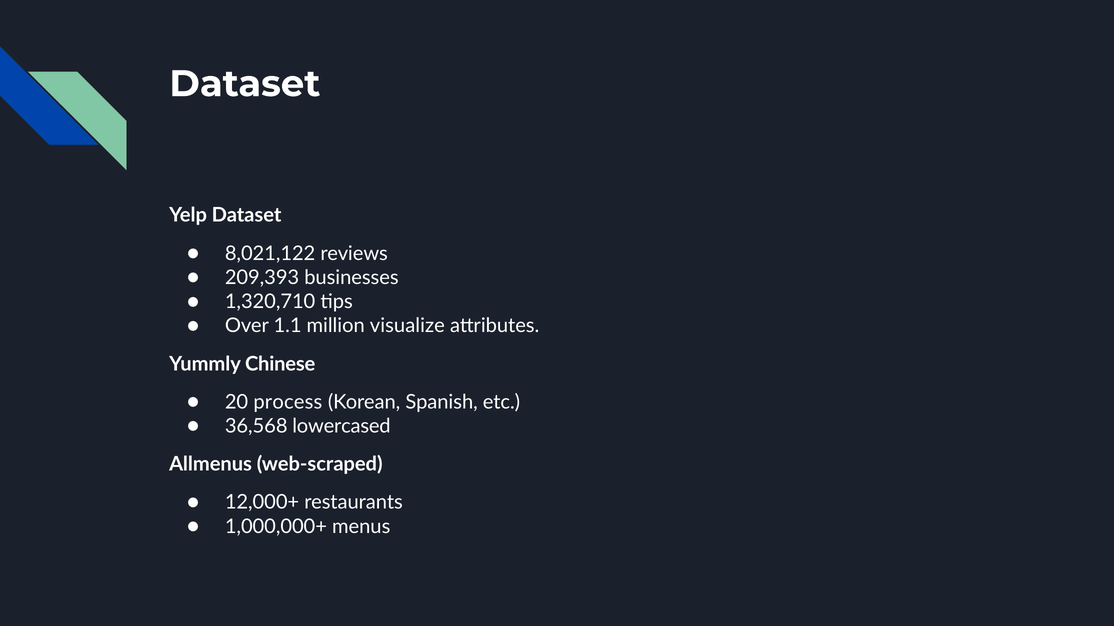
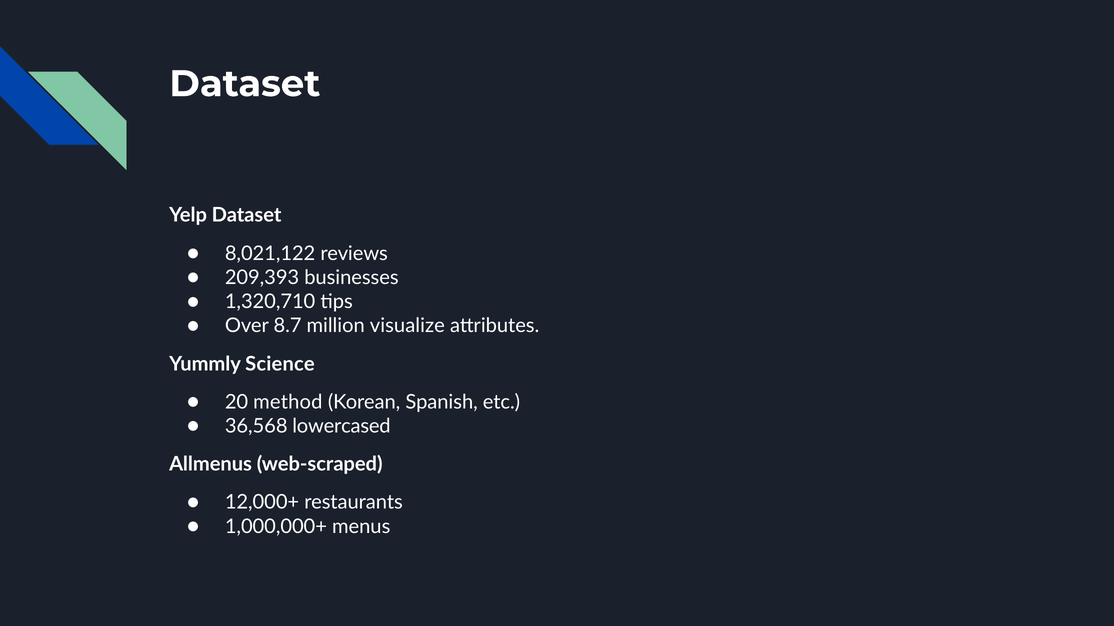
1.1: 1.1 -> 8.7 (288, 326)
Chinese: Chinese -> Science (280, 364)
process: process -> method (288, 402)
